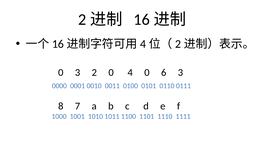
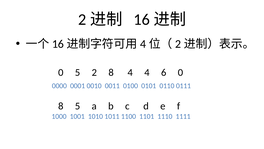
0 3: 3 -> 5 (78, 72)
2 0: 0 -> 8 (111, 72)
4 0: 0 -> 4 (147, 72)
6 3: 3 -> 0 (180, 72)
8 7: 7 -> 5 (78, 106)
